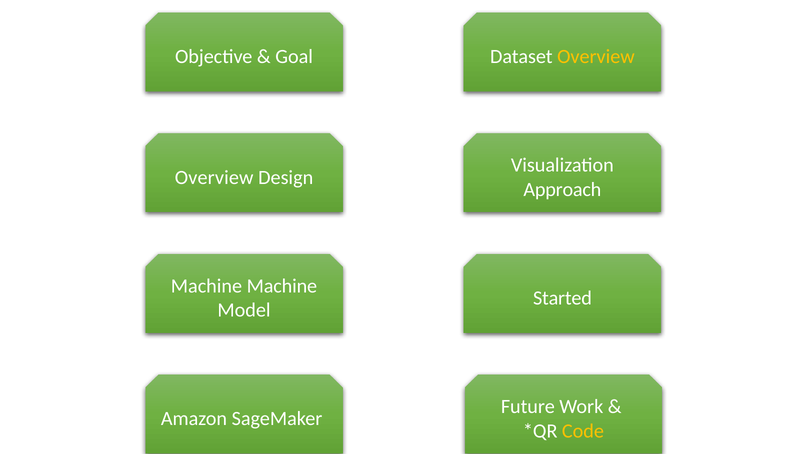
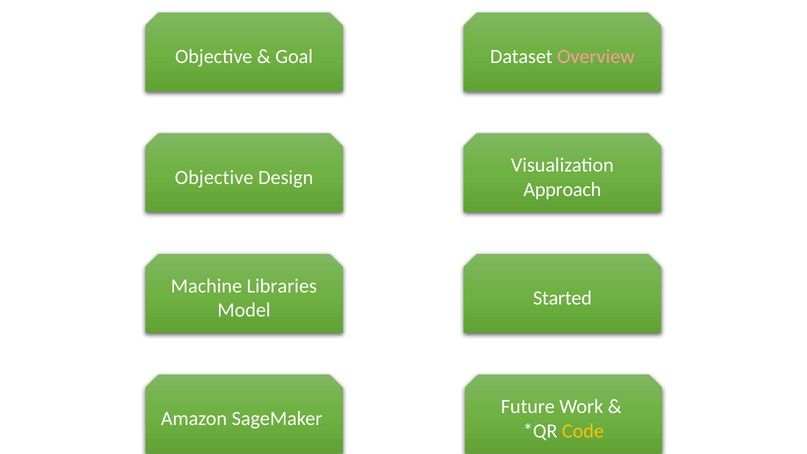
Overview colour: yellow -> pink (596, 57)
Overview: Overview -> Objective (214, 177)
Machine Machine: Machine -> Libraries (282, 286)
